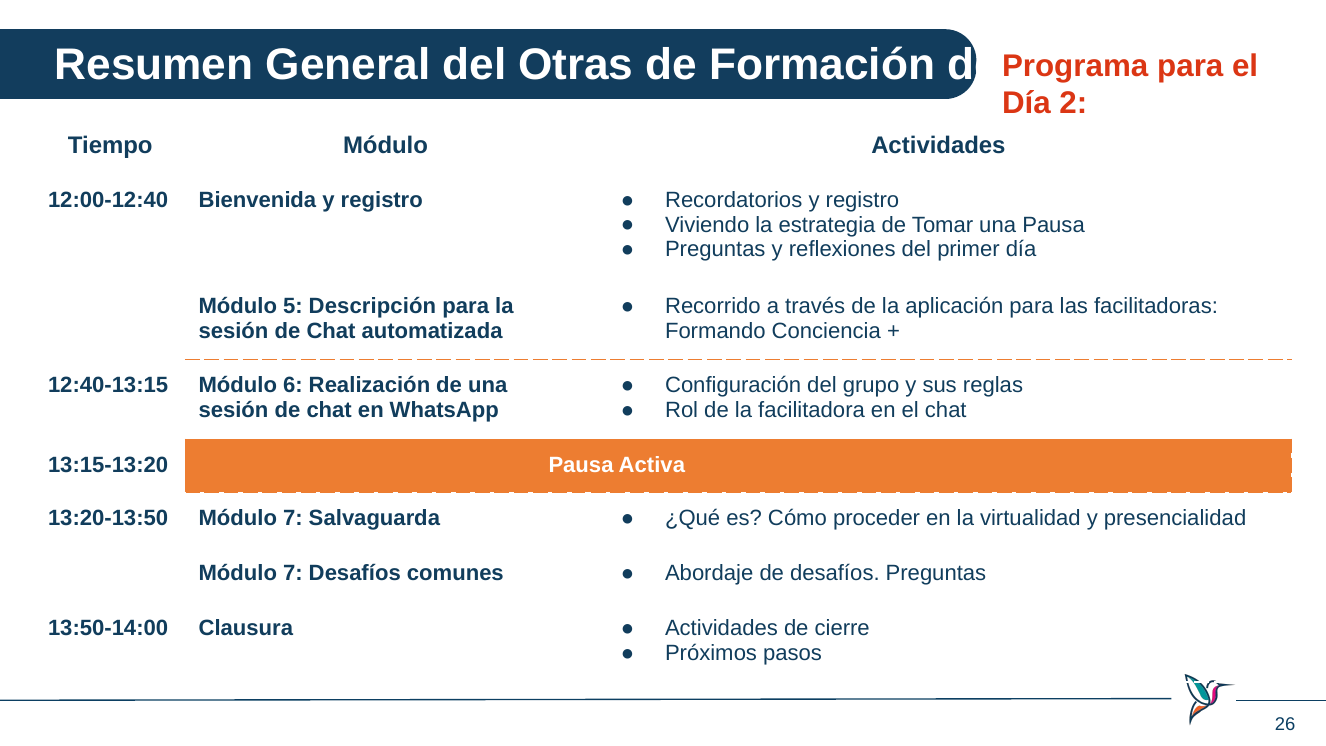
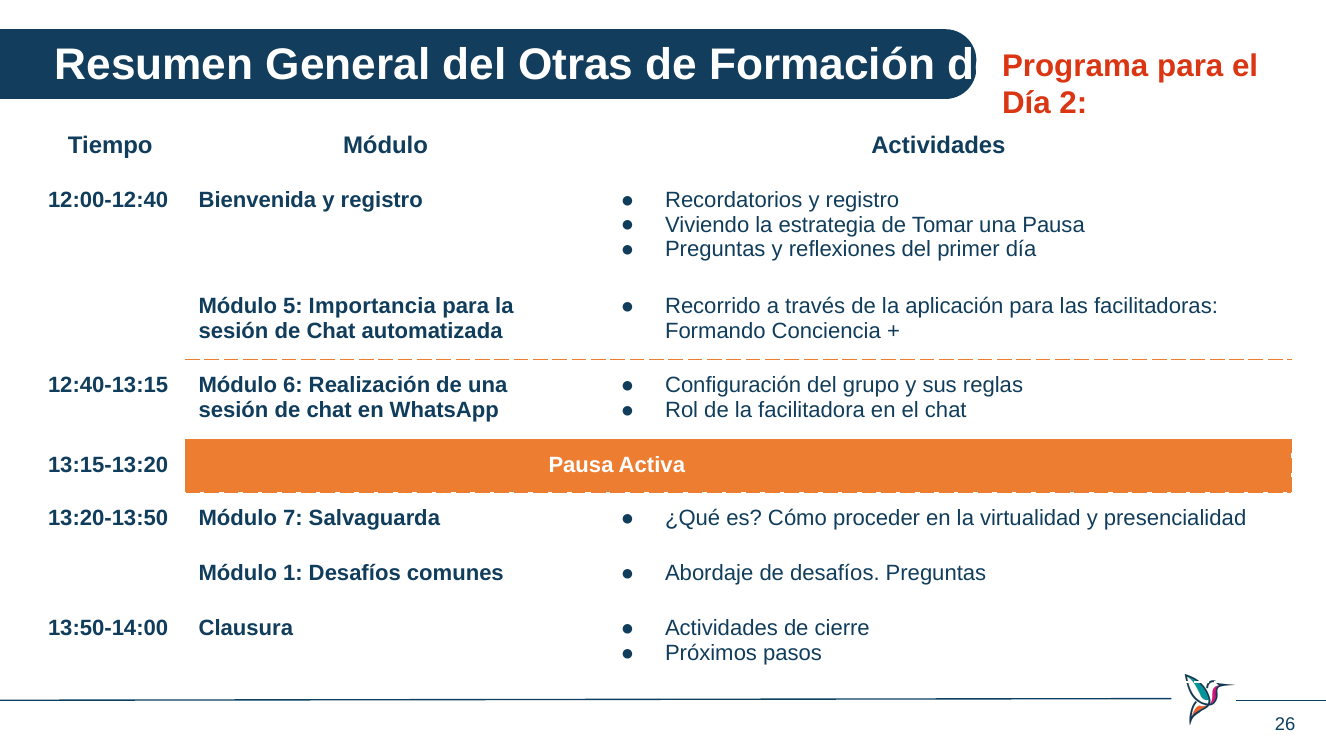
Descripción: Descripción -> Importancia (372, 306)
7: 7 -> 1 (293, 573)
